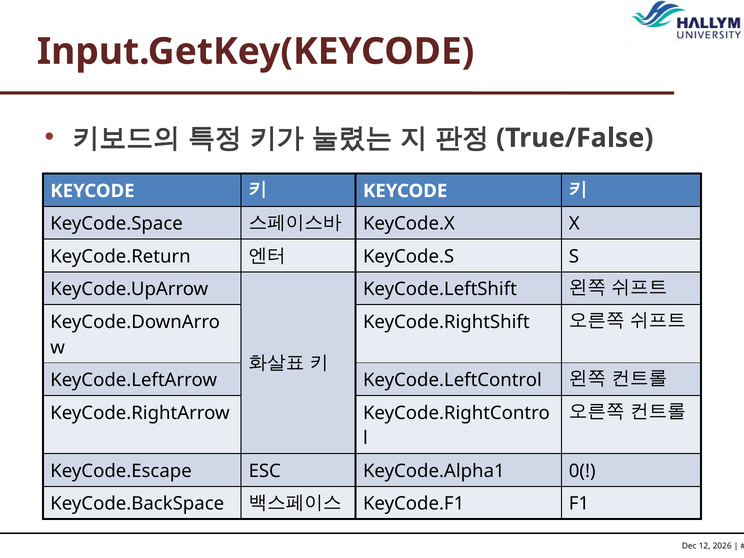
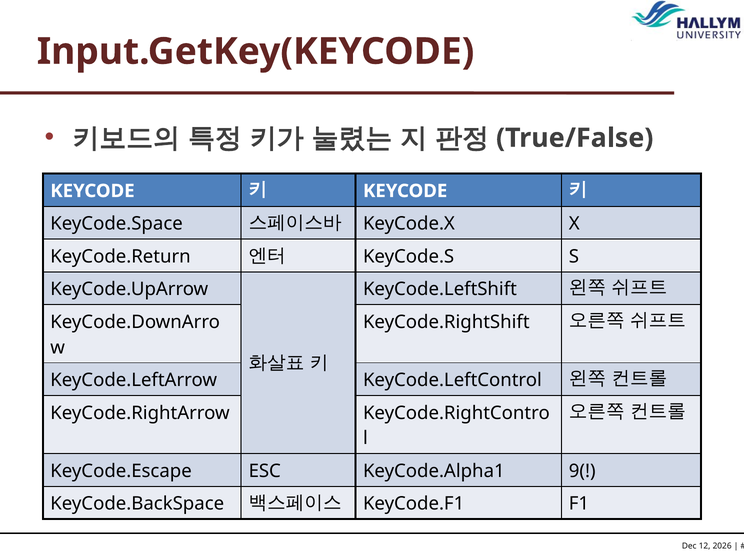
0(: 0( -> 9( (582, 471)
